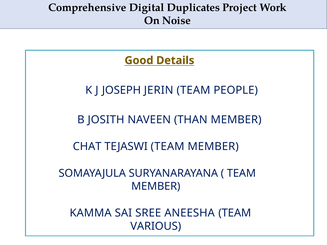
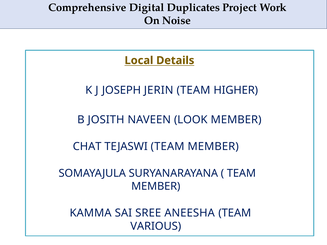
Good: Good -> Local (139, 60)
PEOPLE: PEOPLE -> HIGHER (236, 90)
THAN: THAN -> LOOK (191, 120)
